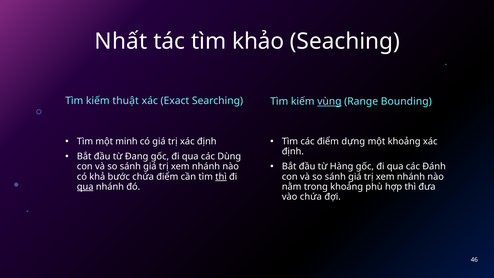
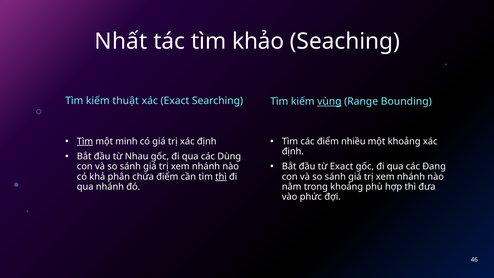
Tìm underline: none -> present (85, 141)
dựng: dựng -> nhiều (353, 141)
Đang: Đang -> Nhau (137, 157)
từ Hàng: Hàng -> Exact (342, 167)
Đánh: Đánh -> Đang (434, 167)
bước: bước -> phân (119, 177)
qua underline: present -> none (85, 187)
vào chứa: chứa -> phức (311, 197)
